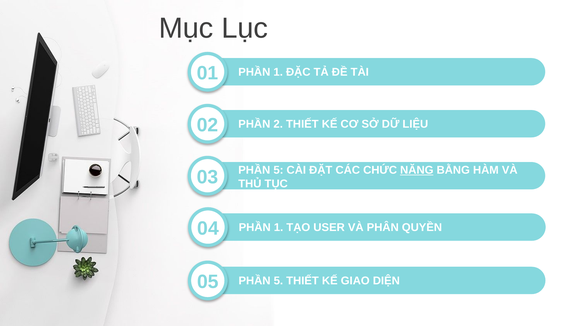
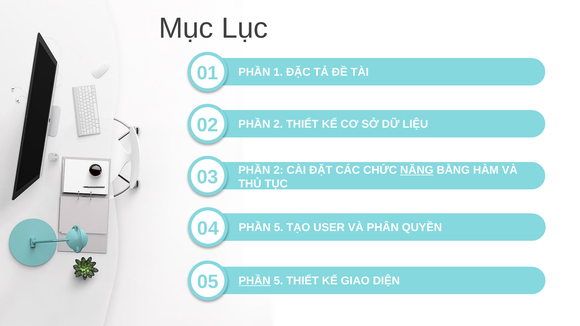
03 PHẦN 5: 5 -> 2 (278, 170)
04 PHẦN 1: 1 -> 5 (279, 228)
PHẦN underline: none -> present (255, 281)
